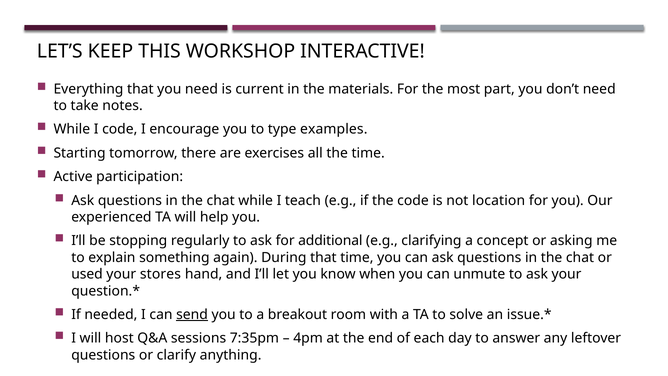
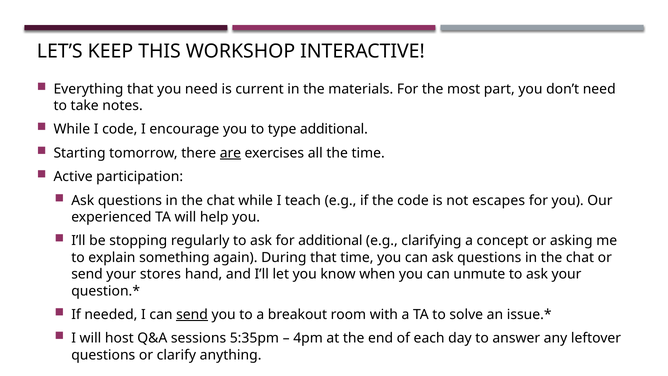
type examples: examples -> additional (334, 129)
are underline: none -> present (230, 153)
location: location -> escapes (499, 200)
used: used -> send (87, 274)
7:35pm: 7:35pm -> 5:35pm (254, 338)
